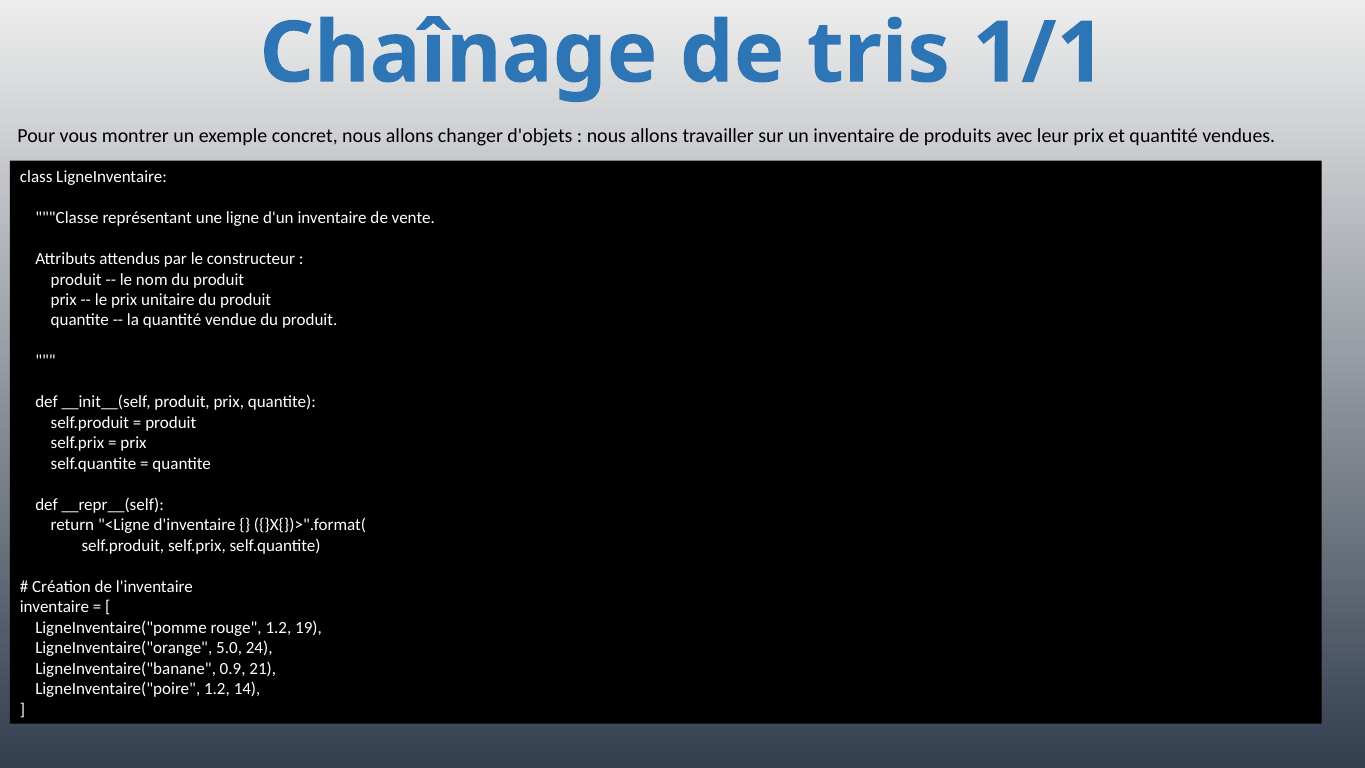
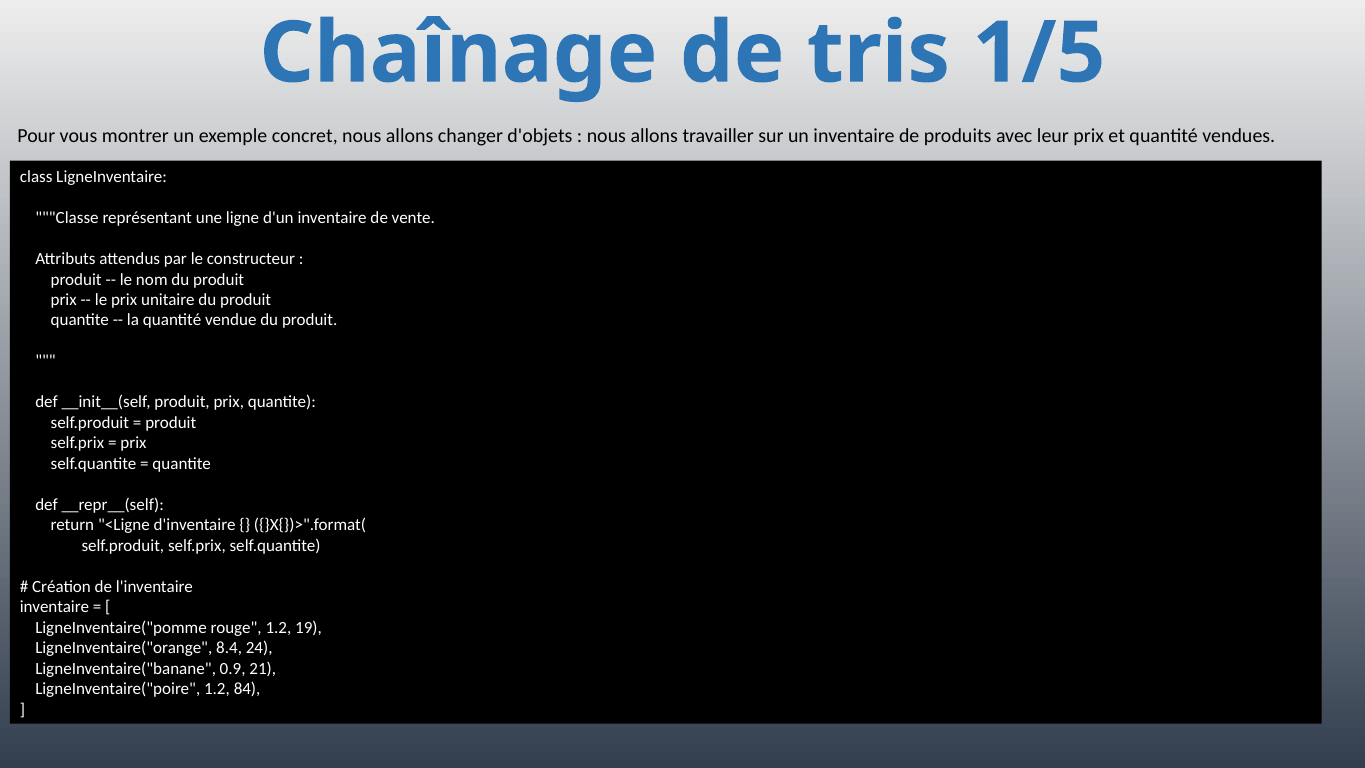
1/1: 1/1 -> 1/5 (1039, 53)
5.0: 5.0 -> 8.4 (229, 648)
14: 14 -> 84 (247, 689)
